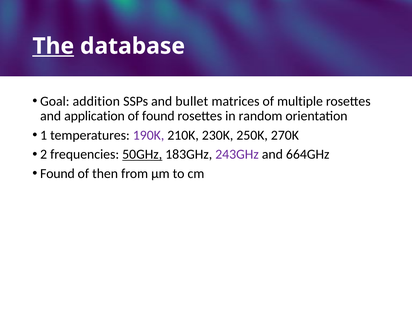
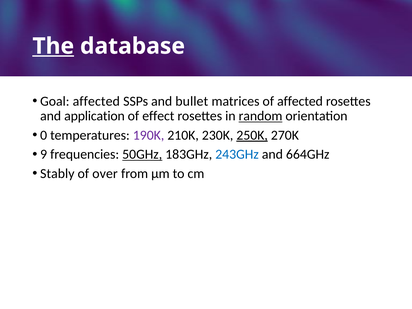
Goal addition: addition -> affected (96, 101)
of multiple: multiple -> affected (300, 101)
of found: found -> effect (158, 116)
random underline: none -> present (261, 116)
1: 1 -> 0 (44, 135)
250K underline: none -> present (252, 135)
2: 2 -> 9 (44, 154)
243GHz colour: purple -> blue (237, 154)
Found: Found -> Stably (57, 174)
then: then -> over (105, 174)
